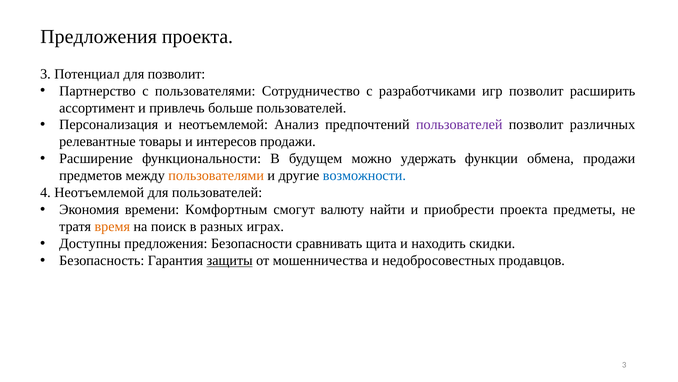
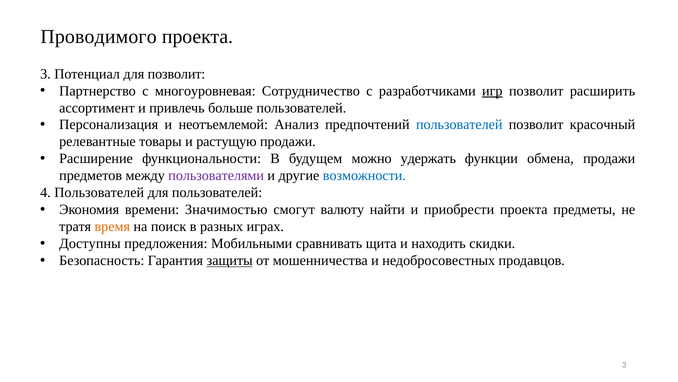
Предложения: Предложения -> Проводимого (99, 36)
с пользователями: пользователями -> многоуровневая (205, 91)
игр underline: none -> present (492, 91)
пользователей colour: purple -> blue (459, 125)
различных: различных -> красочный (603, 125)
интересов: интересов -> растущую (226, 142)
пользователями colour: orange -> purple (216, 175)
4 Неотъемлемой: Неотъемлемой -> Пользователей (99, 192)
Комфортным: Комфортным -> Значимостью (226, 209)
Безопасности: Безопасности -> Мобильными (252, 243)
